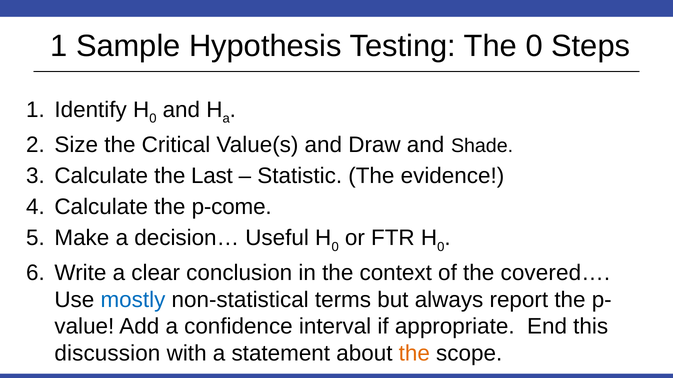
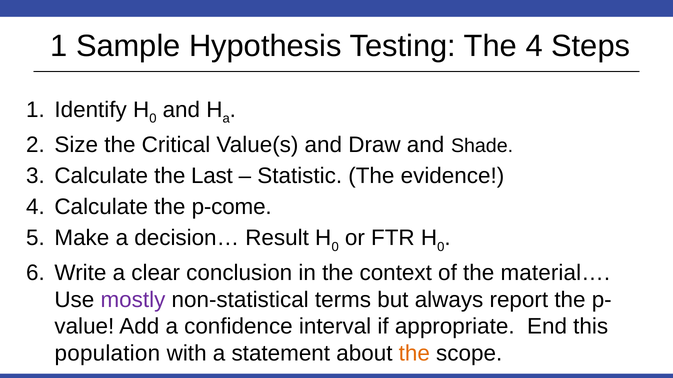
The 0: 0 -> 4 (534, 46)
Useful: Useful -> Result (277, 238)
covered…: covered… -> material… (555, 273)
mostly colour: blue -> purple (133, 300)
discussion: discussion -> population (107, 354)
